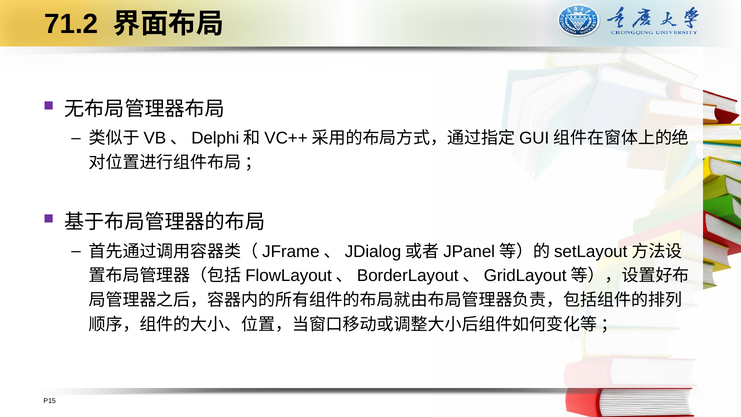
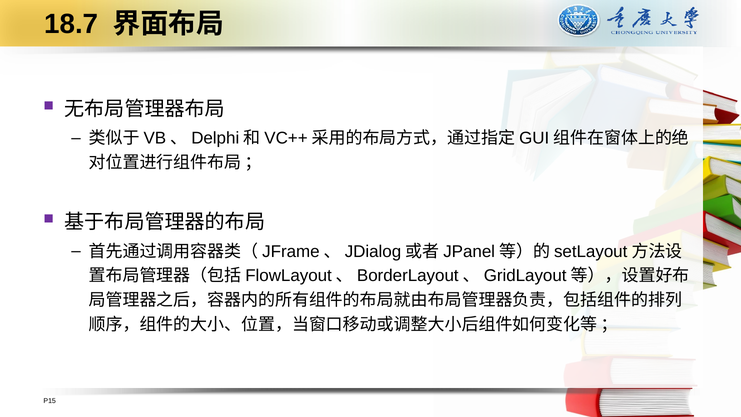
71.2: 71.2 -> 18.7 (71, 24)
